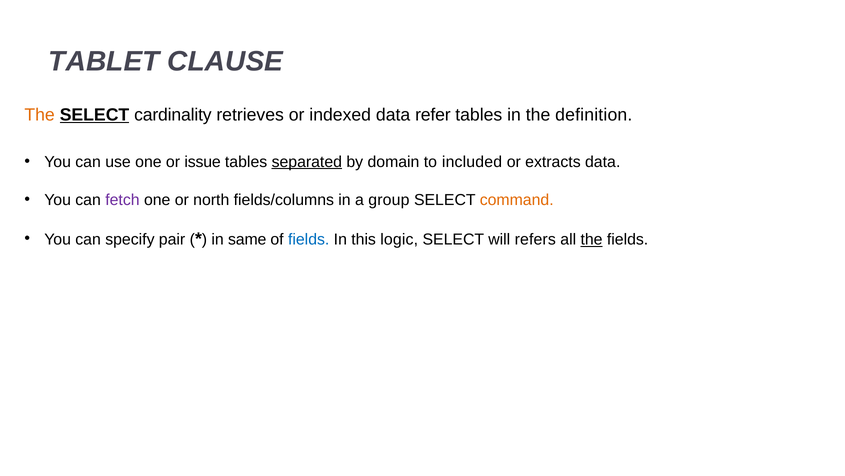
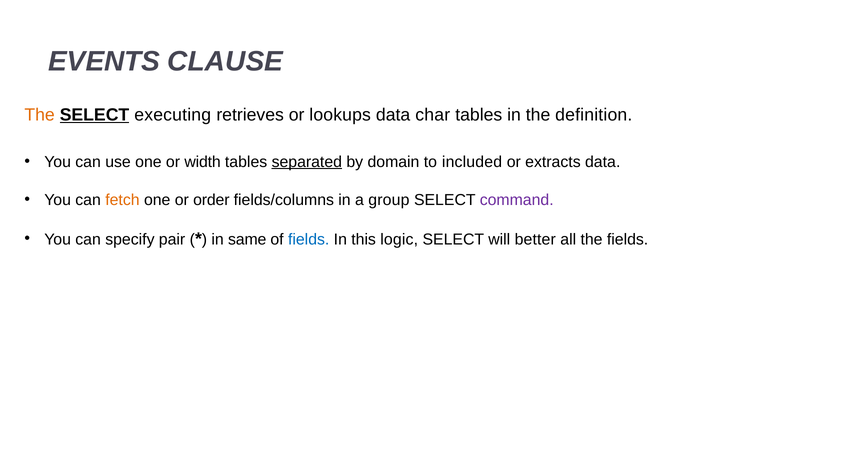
TABLET: TABLET -> EVENTS (104, 61)
cardinality: cardinality -> executing (173, 115)
indexed: indexed -> lookups (340, 115)
refer: refer -> char (433, 115)
issue: issue -> width (203, 162)
fetch colour: purple -> orange (122, 200)
north: north -> order (211, 200)
command colour: orange -> purple (517, 200)
refers: refers -> better (535, 239)
the underline: present -> none (592, 239)
